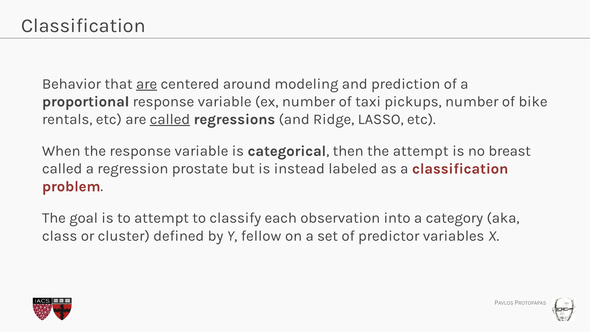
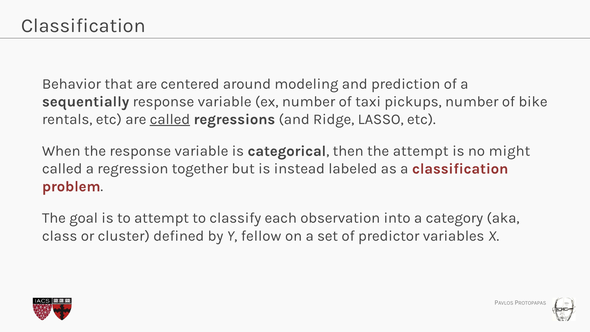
are underline: present -> none (147, 84)
proportional: proportional -> sequentially (86, 102)
breast: breast -> might (510, 151)
prostate: prostate -> together (200, 169)
